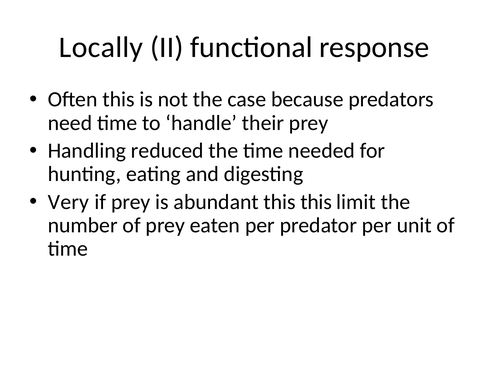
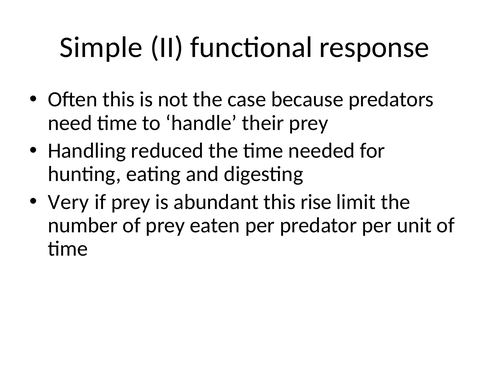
Locally: Locally -> Simple (101, 47)
this this: this -> rise (316, 202)
